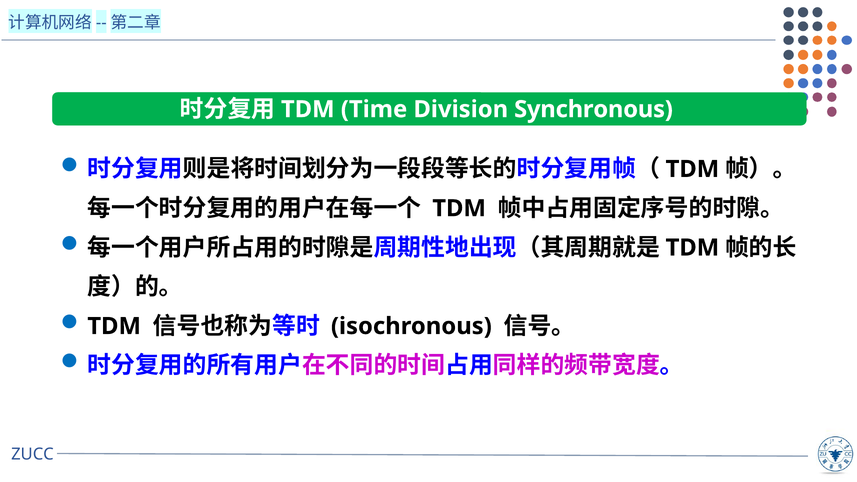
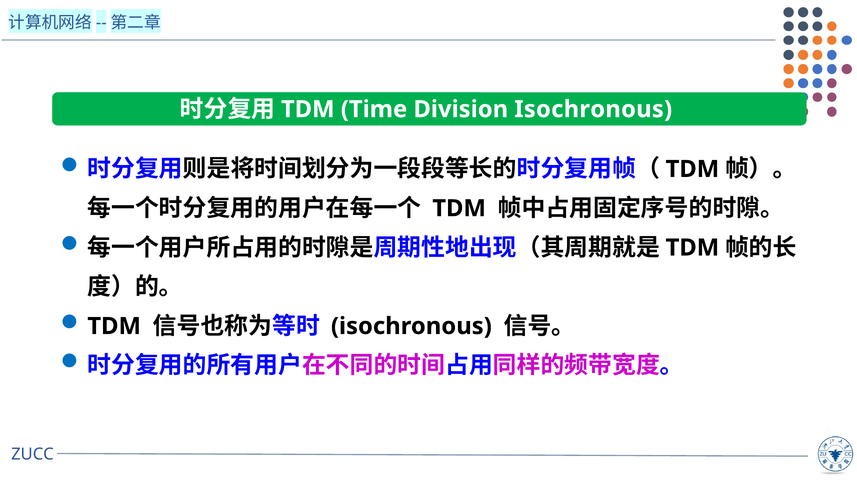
Division Synchronous: Synchronous -> Isochronous (593, 109)
